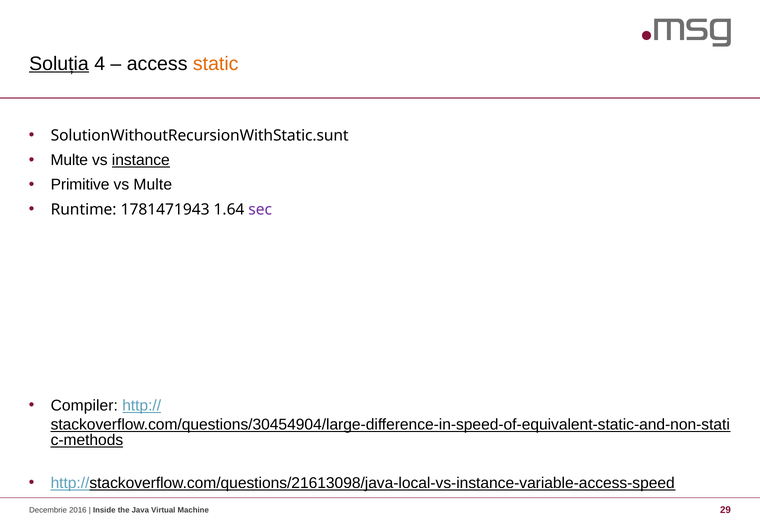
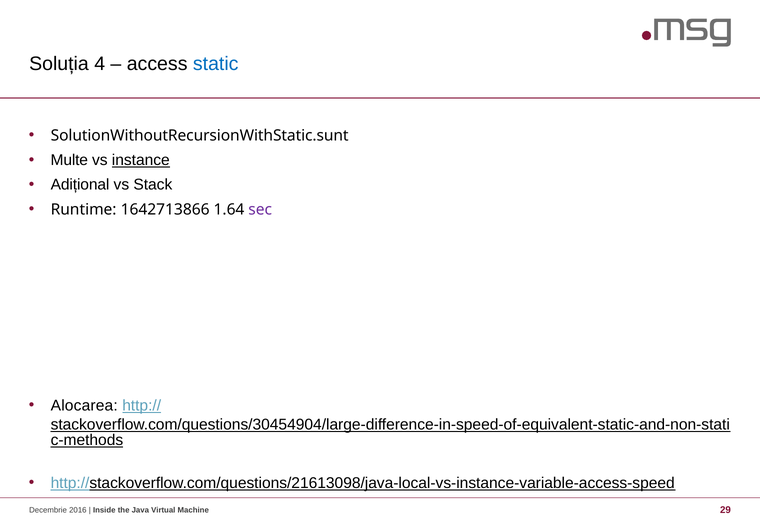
Soluția underline: present -> none (59, 64)
static colour: orange -> blue (216, 64)
Primitive: Primitive -> Adițional (80, 185)
vs Multe: Multe -> Stack (153, 185)
1781471943: 1781471943 -> 1642713866 (165, 209)
Compiler: Compiler -> Alocarea (84, 406)
